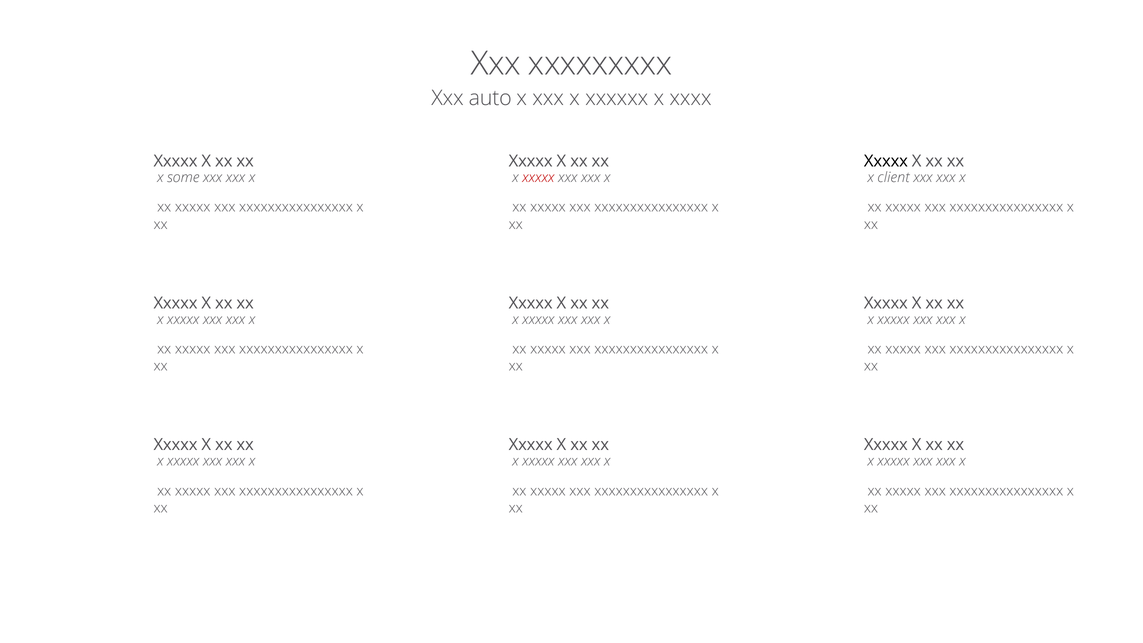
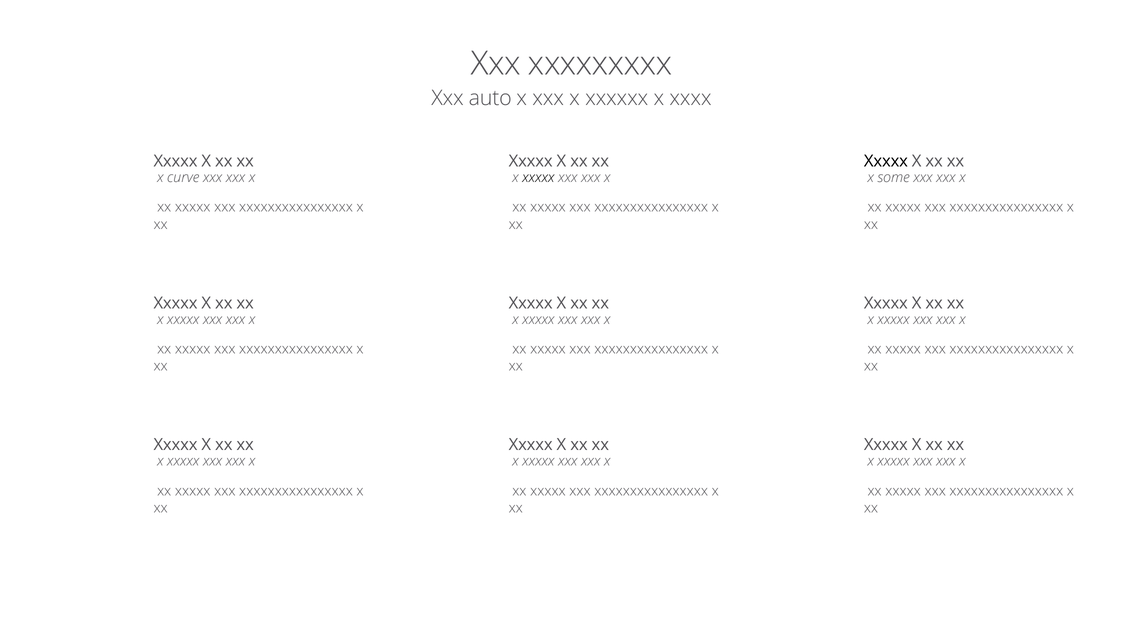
some: some -> curve (183, 177)
xxxxx colour: red -> black (538, 177)
client: client -> some (894, 177)
